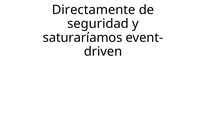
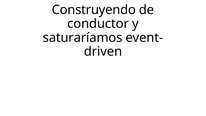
Directamente: Directamente -> Construyendo (94, 10)
seguridad: seguridad -> conductor (98, 24)
